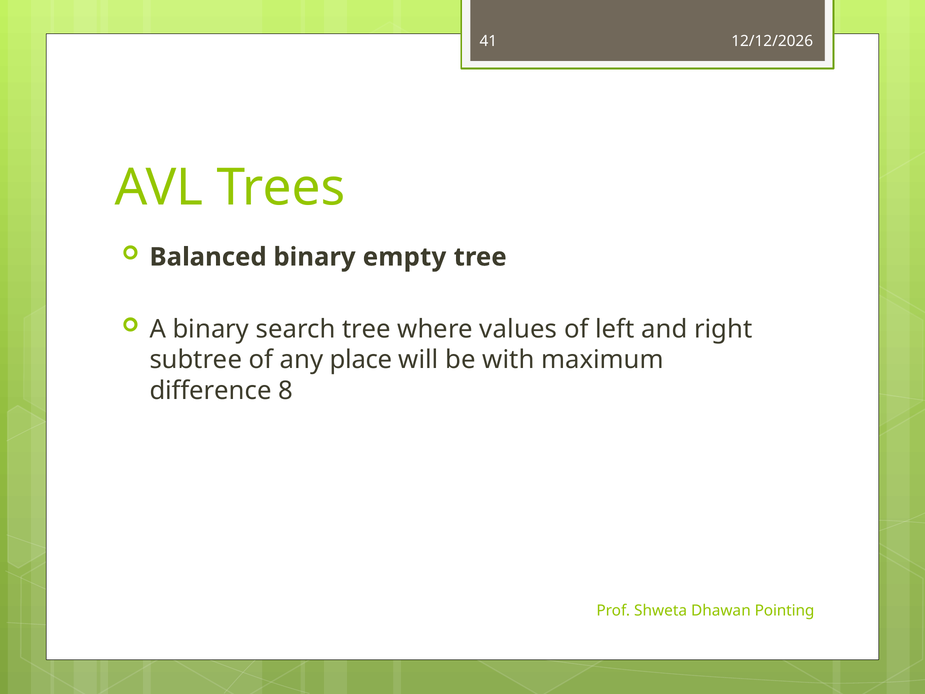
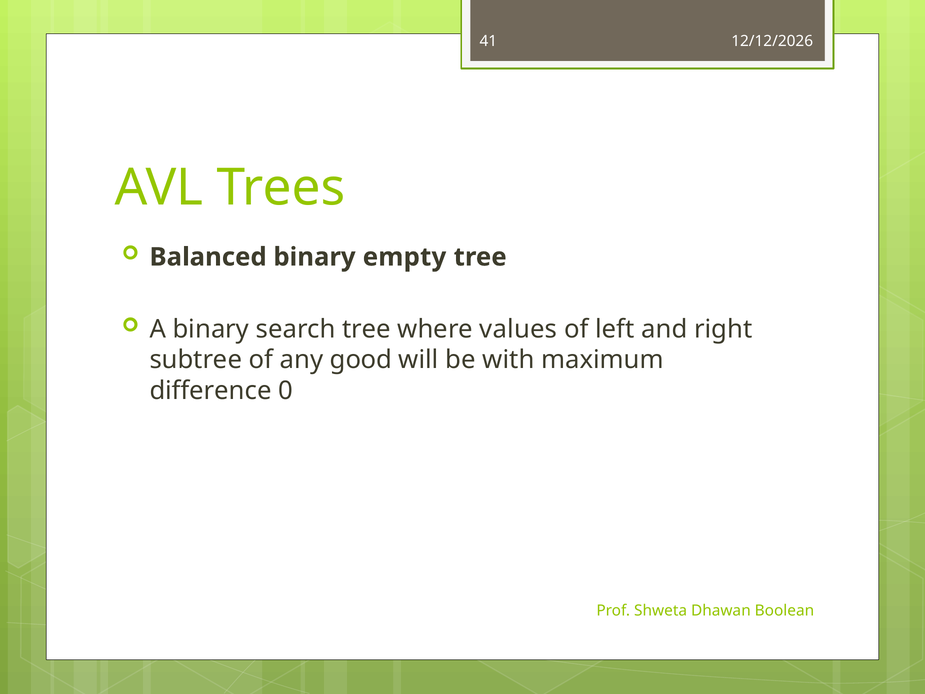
place: place -> good (361, 360)
8: 8 -> 0 (286, 391)
Pointing: Pointing -> Boolean (784, 610)
